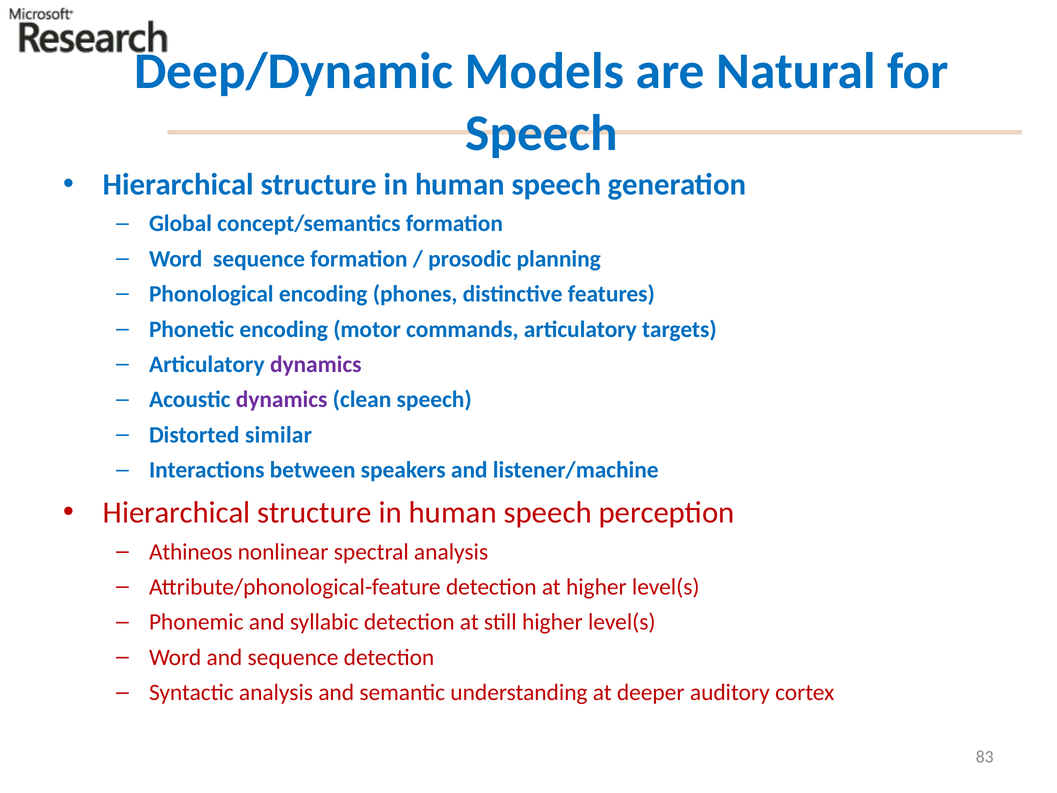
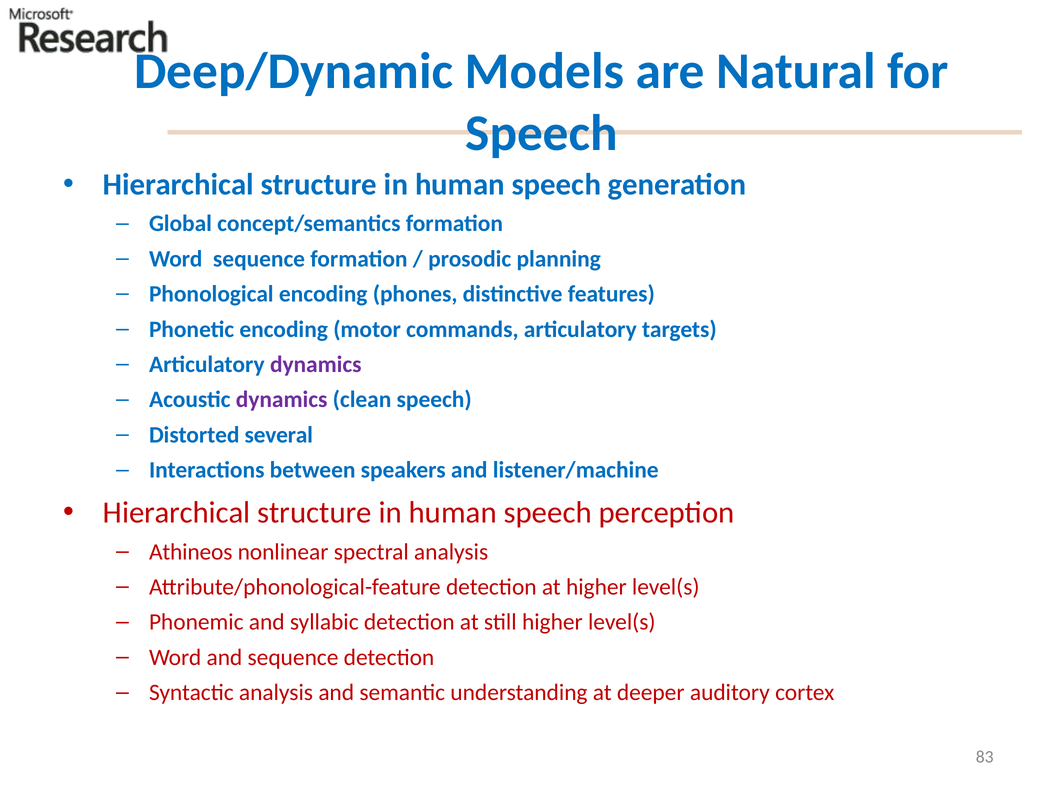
similar: similar -> several (279, 435)
